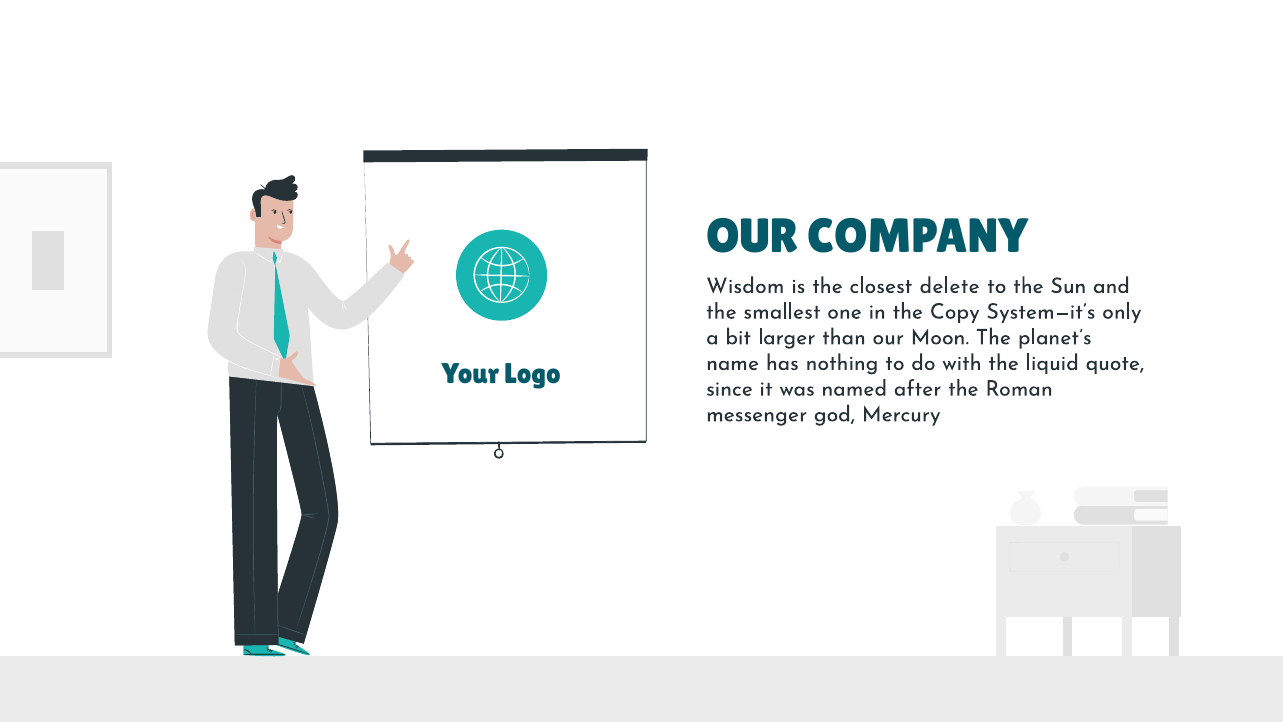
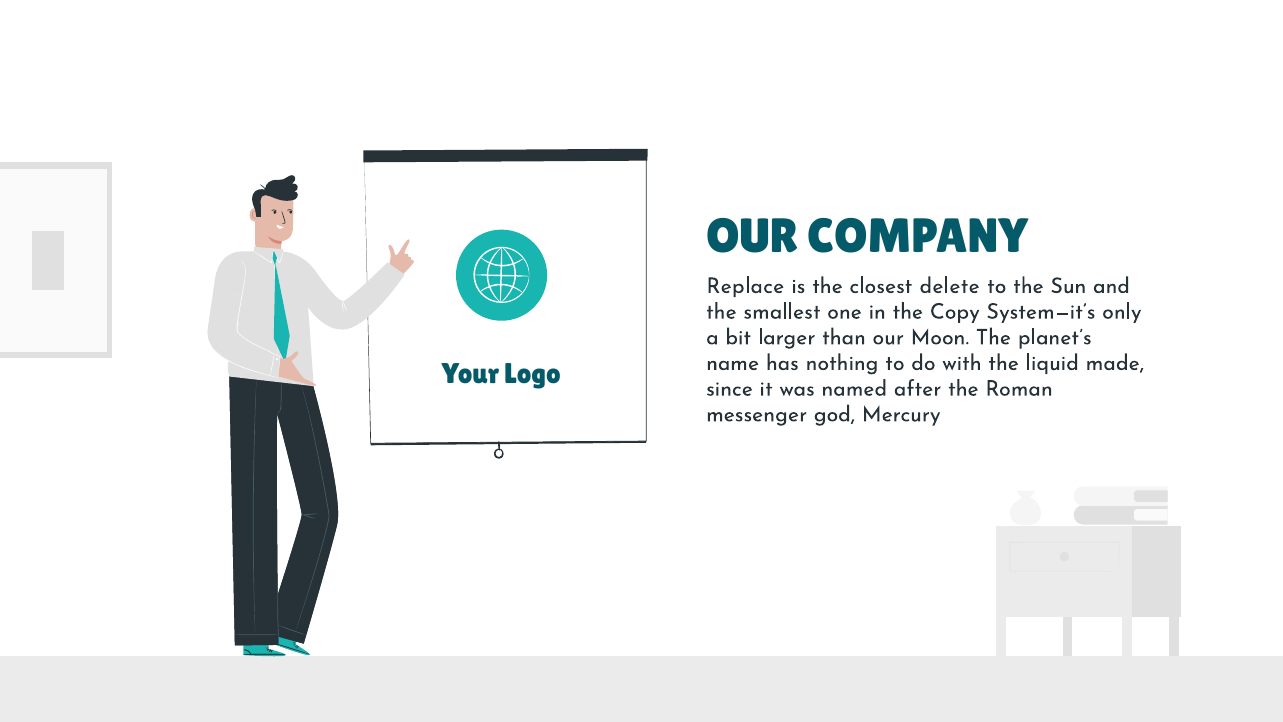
Wisdom: Wisdom -> Replace (745, 286)
quote: quote -> made (1115, 363)
